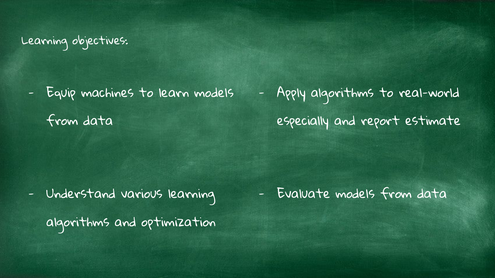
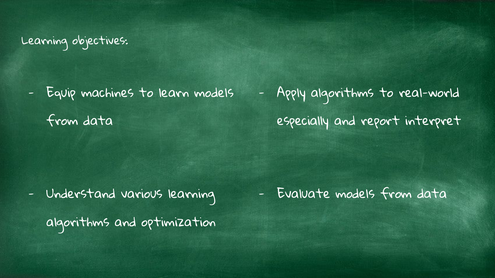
estimate: estimate -> interpret (433, 121)
